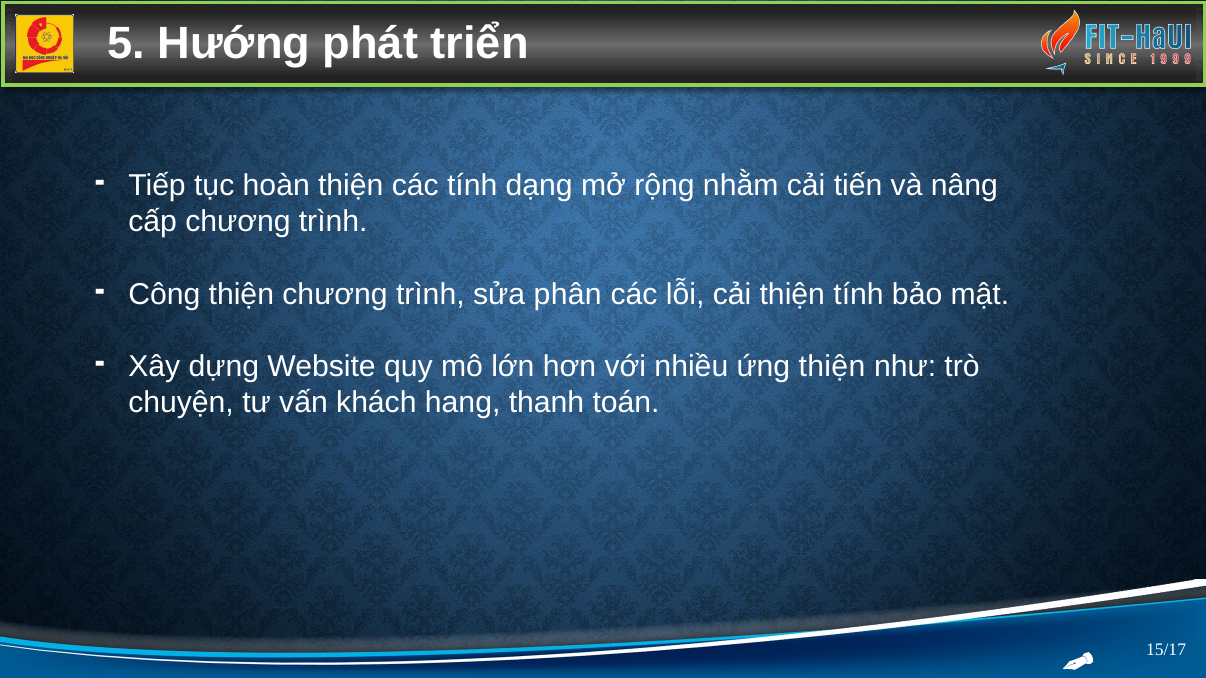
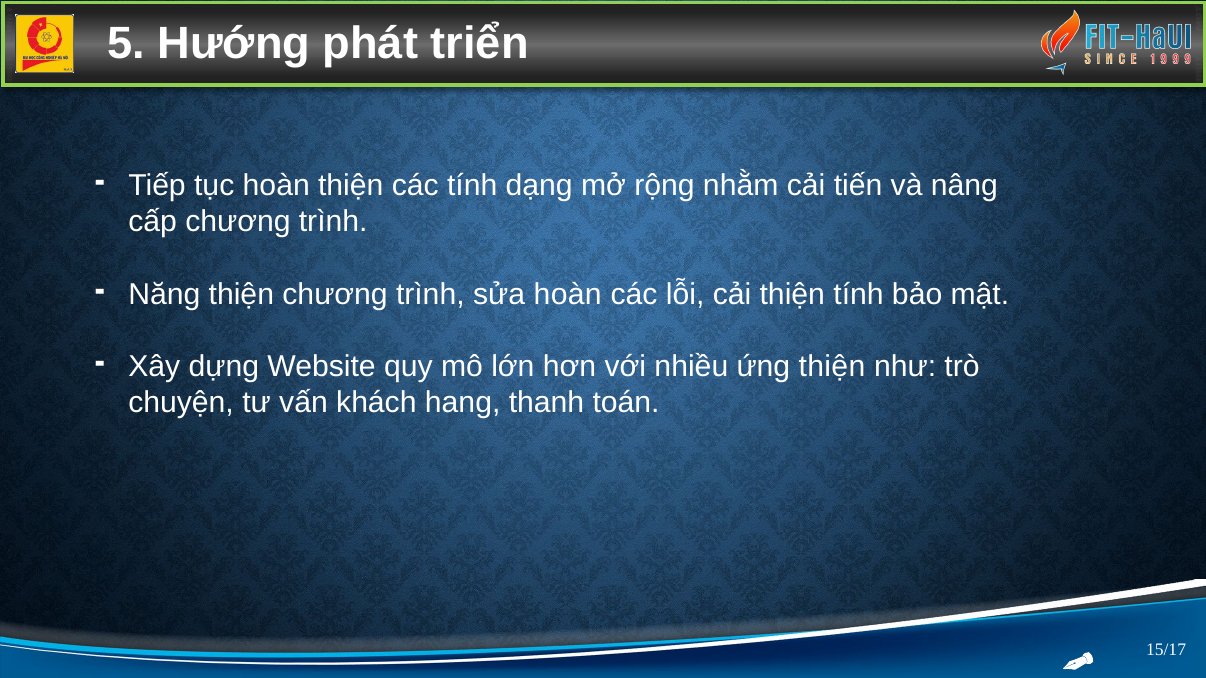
Công: Công -> Năng (164, 294)
sửa phân: phân -> hoàn (568, 294)
